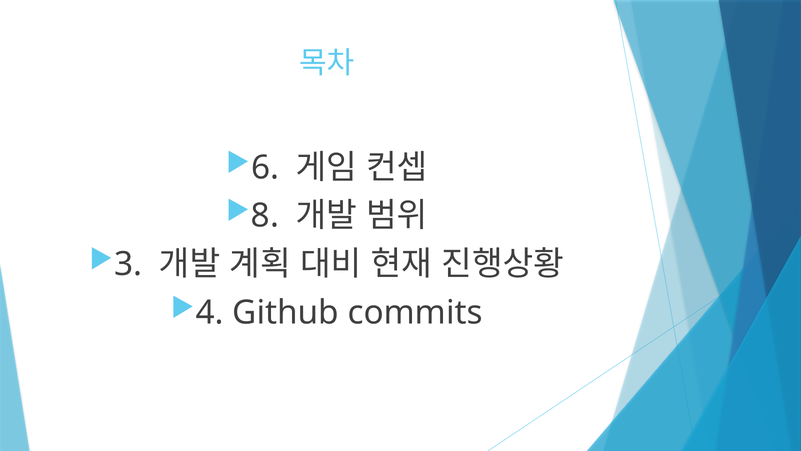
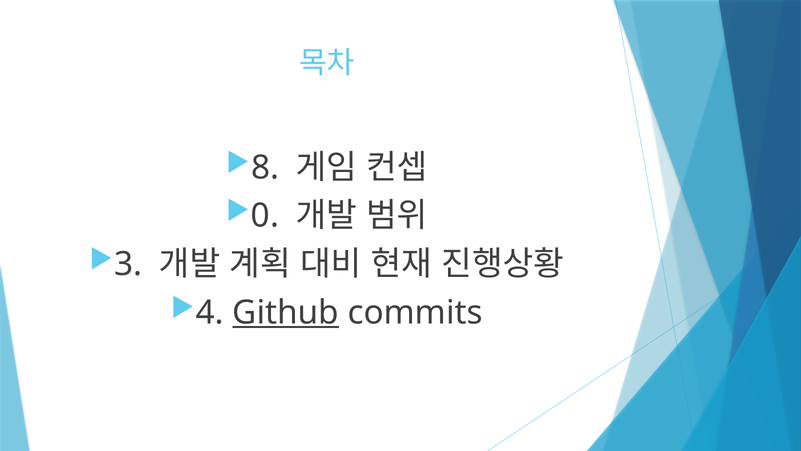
6: 6 -> 8 (265, 167)
8: 8 -> 0 (265, 216)
Github underline: none -> present (286, 312)
